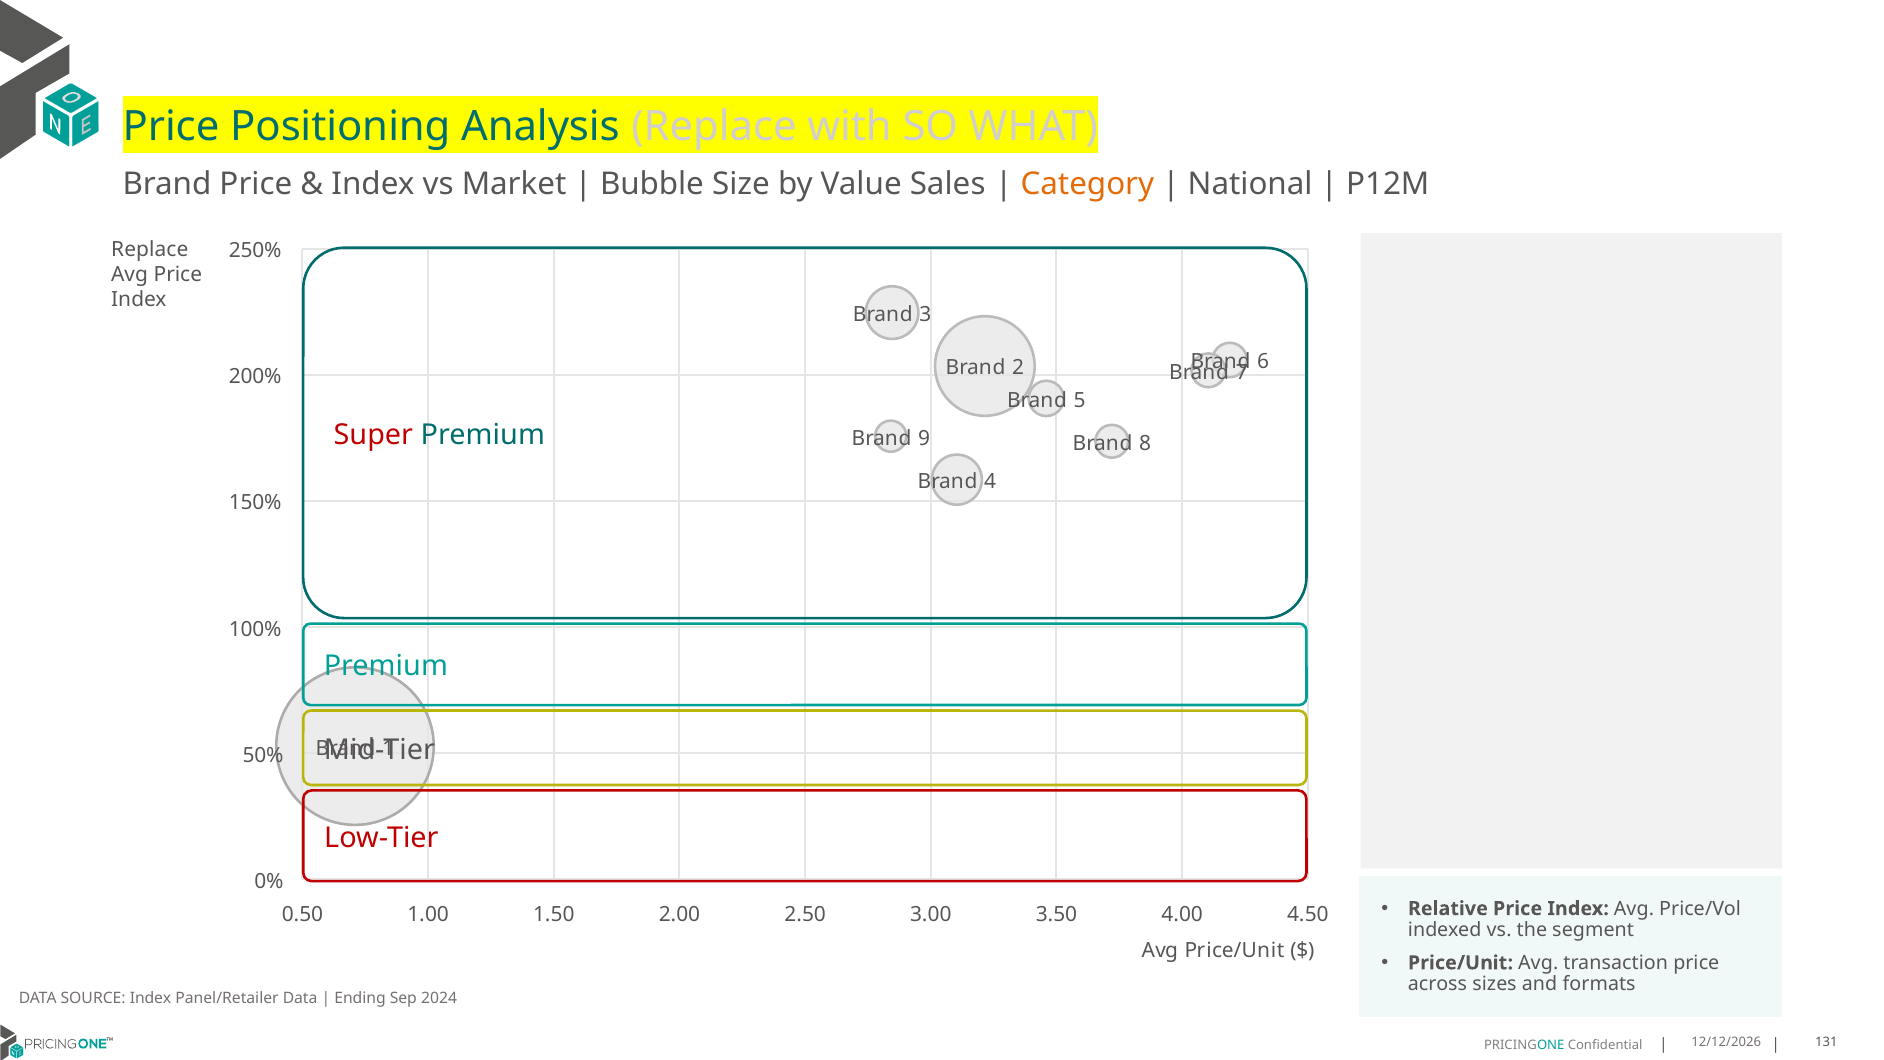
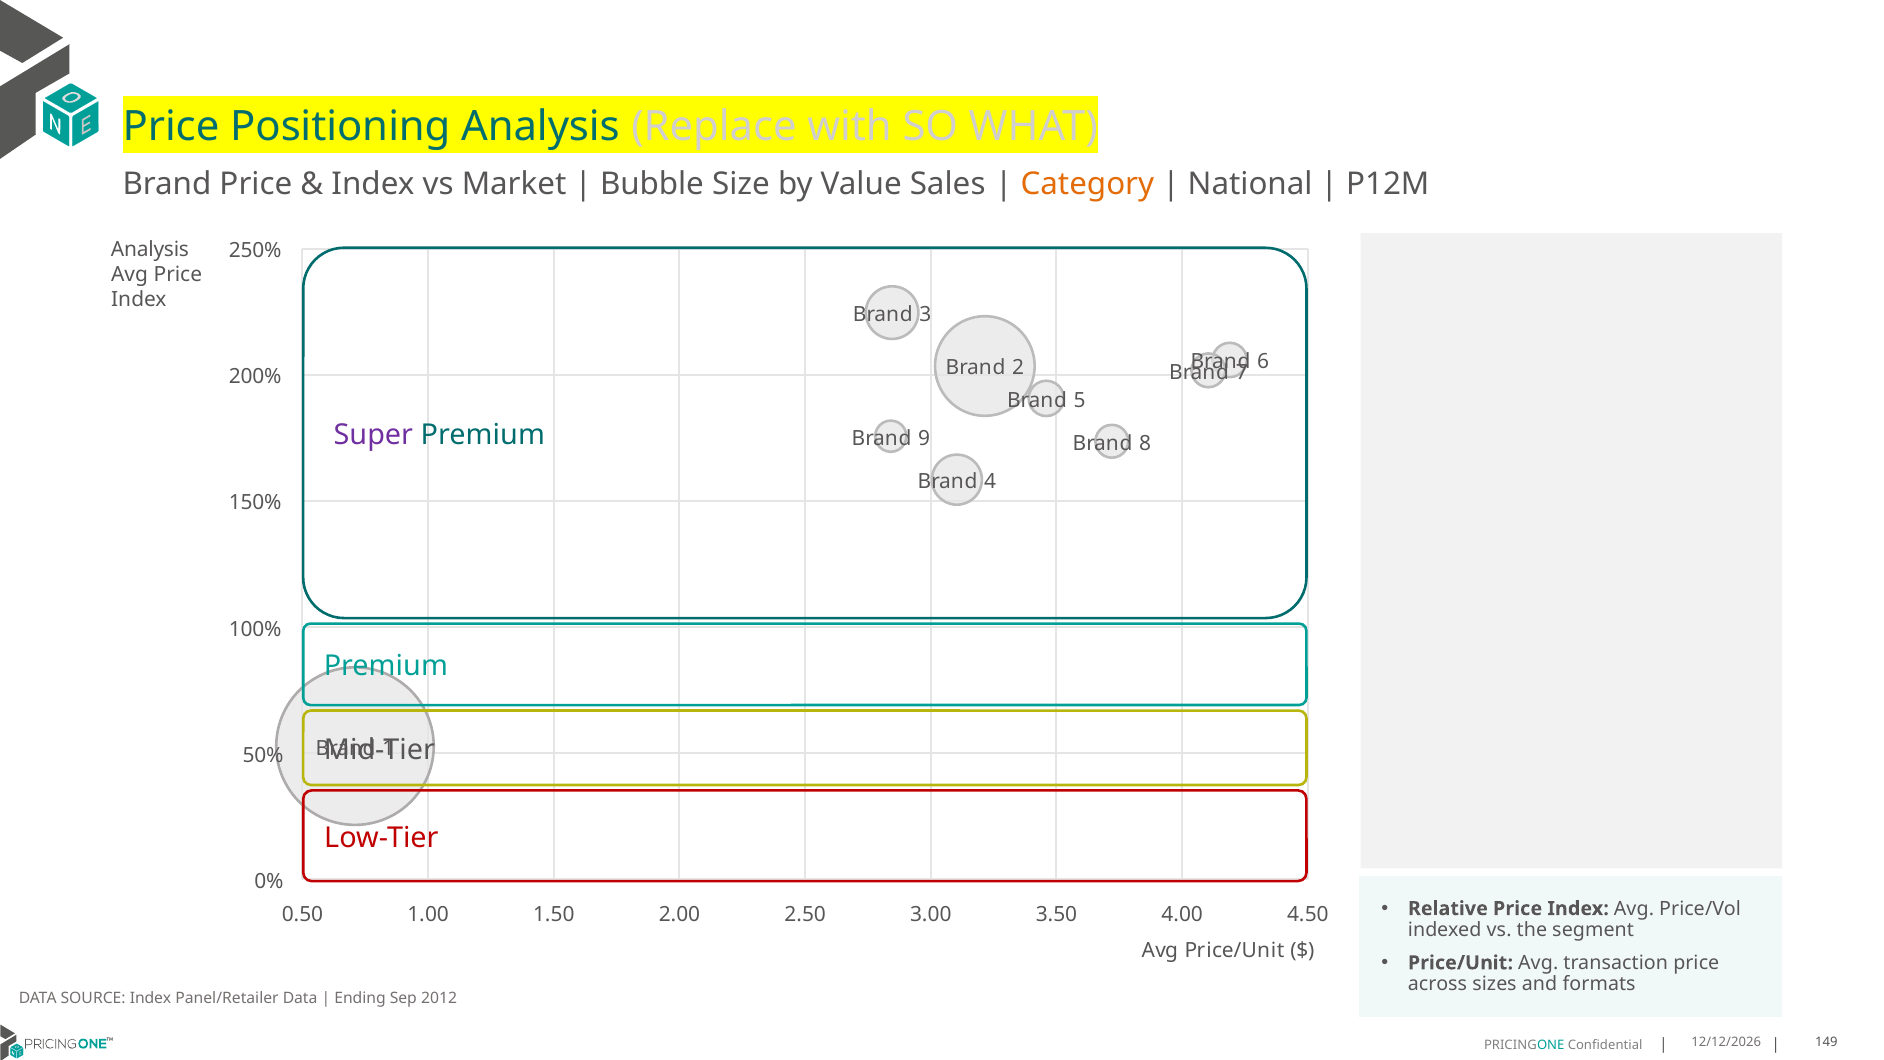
Replace: Replace -> Analysis (150, 249)
Super colour: red -> purple (373, 435)
2024: 2024 -> 2012 (439, 998)
131: 131 -> 149 (1826, 1042)
